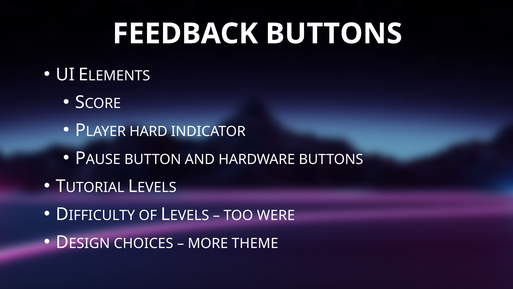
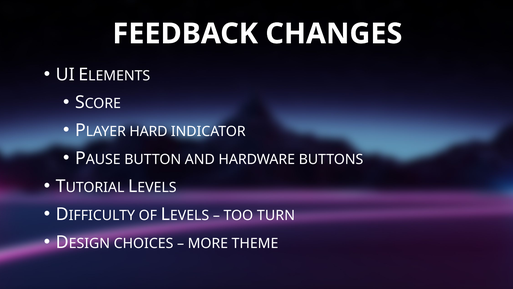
FEEDBACK BUTTONS: BUTTONS -> CHANGES (334, 34)
WERE: WERE -> TURN (276, 215)
